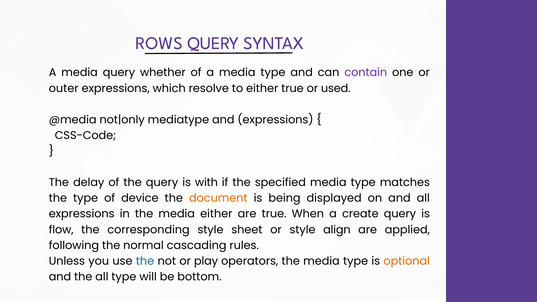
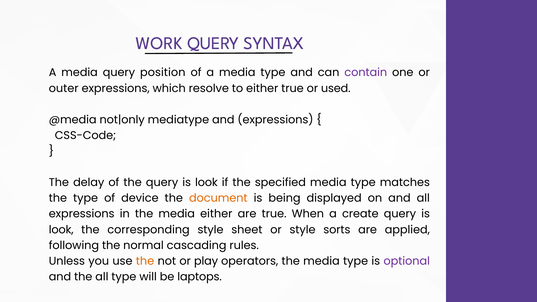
ROWS: ROWS -> WORK (159, 43)
whether: whether -> position (163, 73)
the query is with: with -> look (206, 183)
flow: flow -> look (61, 230)
align: align -> sorts (337, 230)
the colour: blue -> orange (145, 261)
optional colour: orange -> purple (407, 261)
bottom: bottom -> laptops (200, 277)
